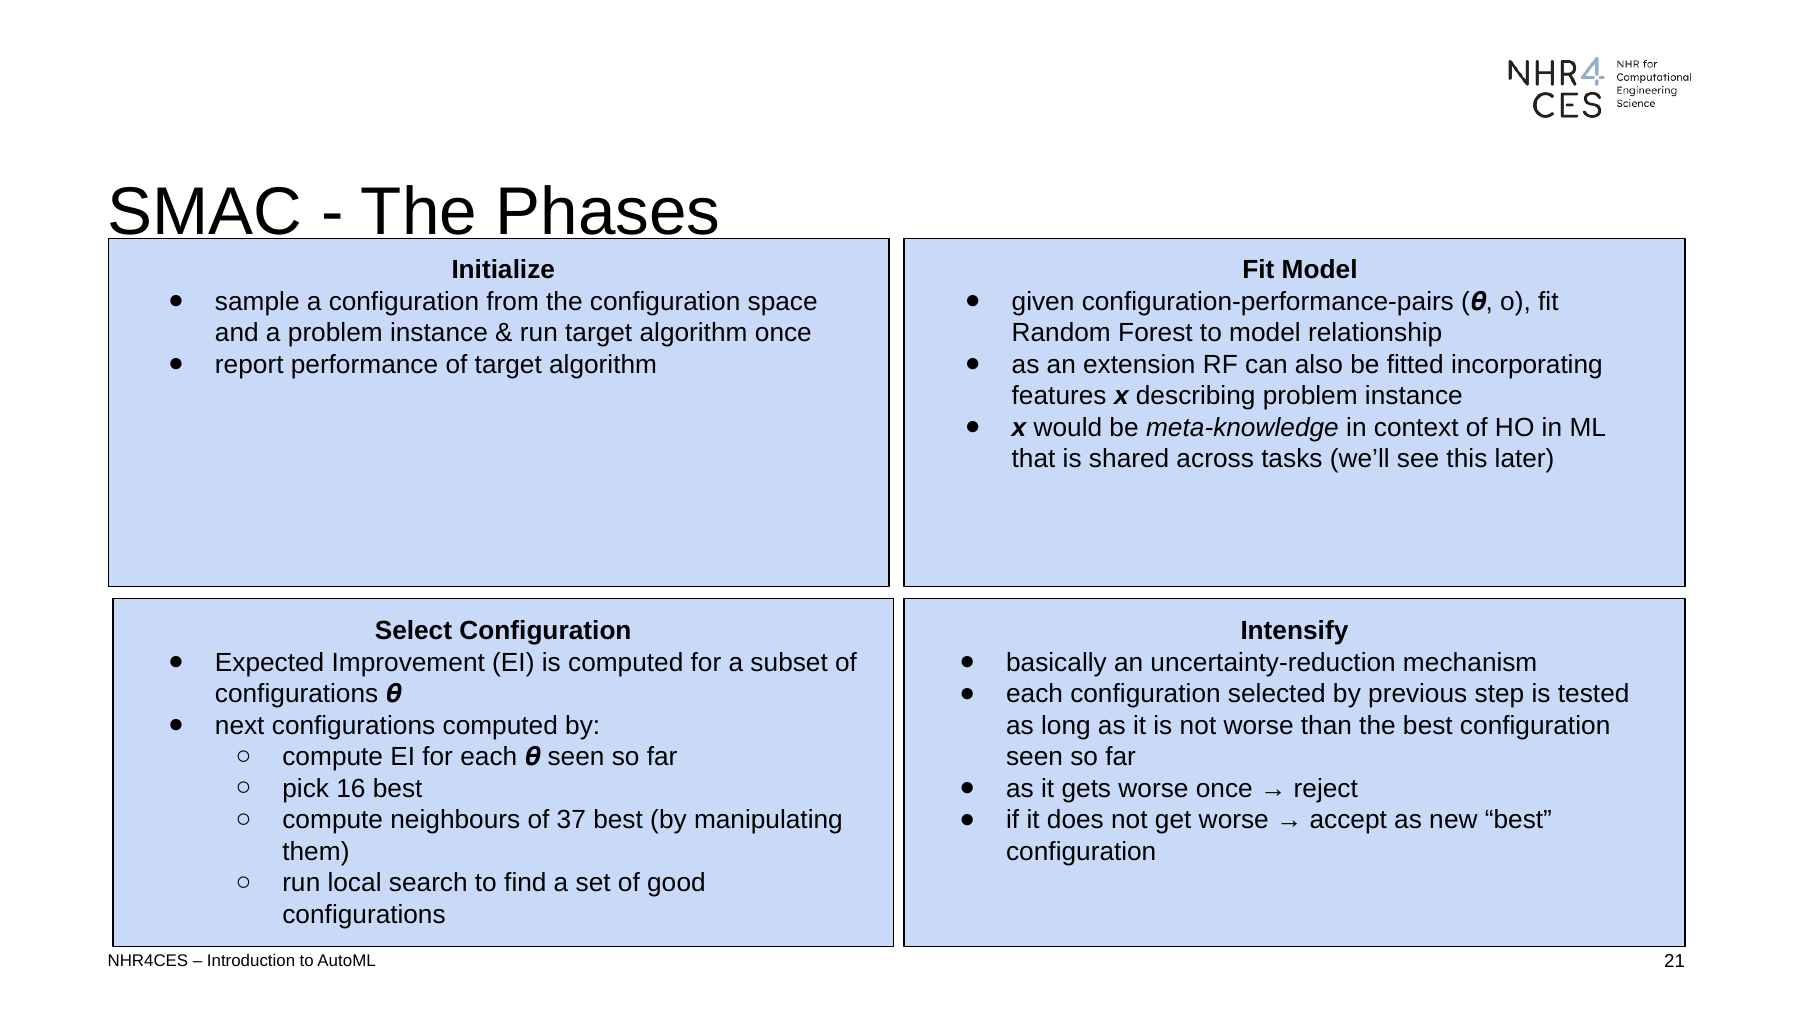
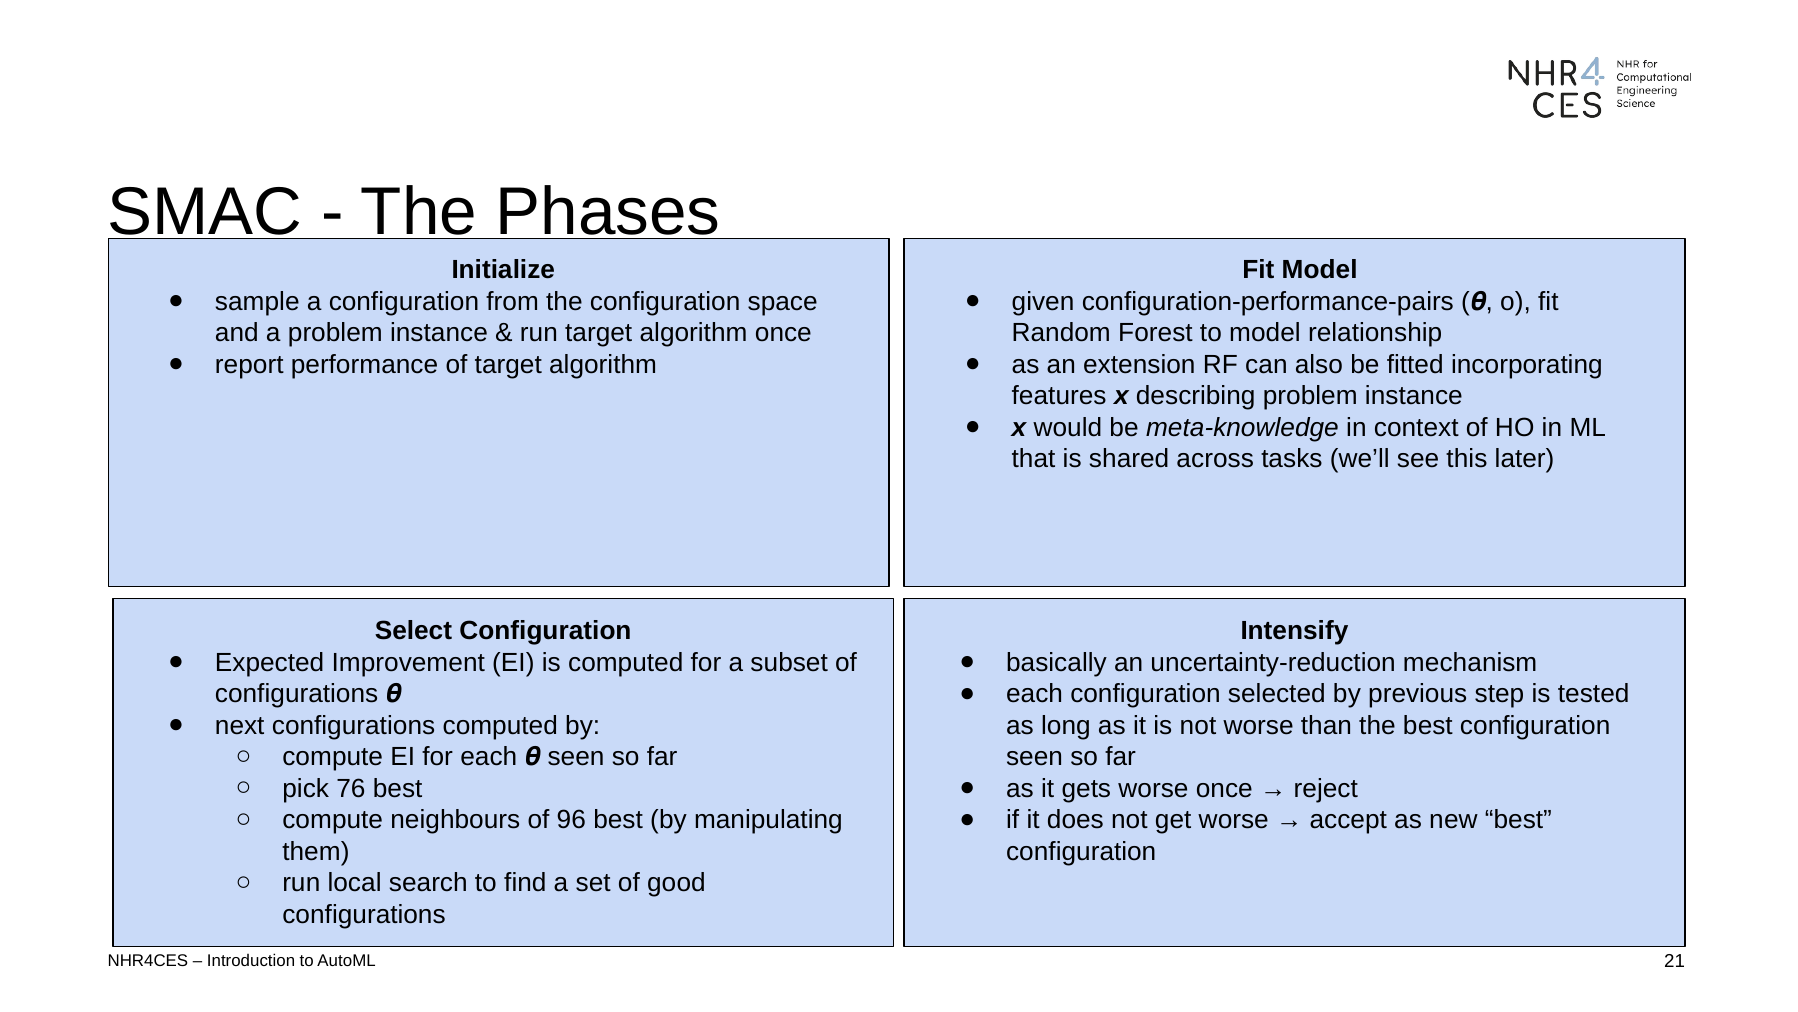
16: 16 -> 76 (351, 788)
37: 37 -> 96 (571, 820)
